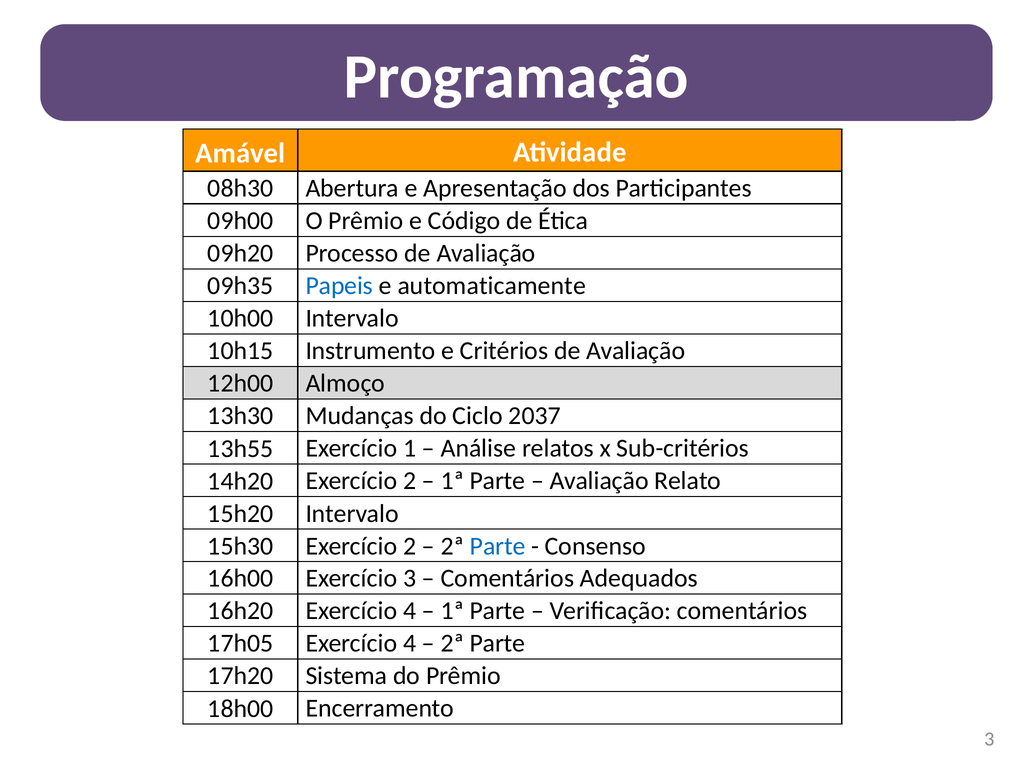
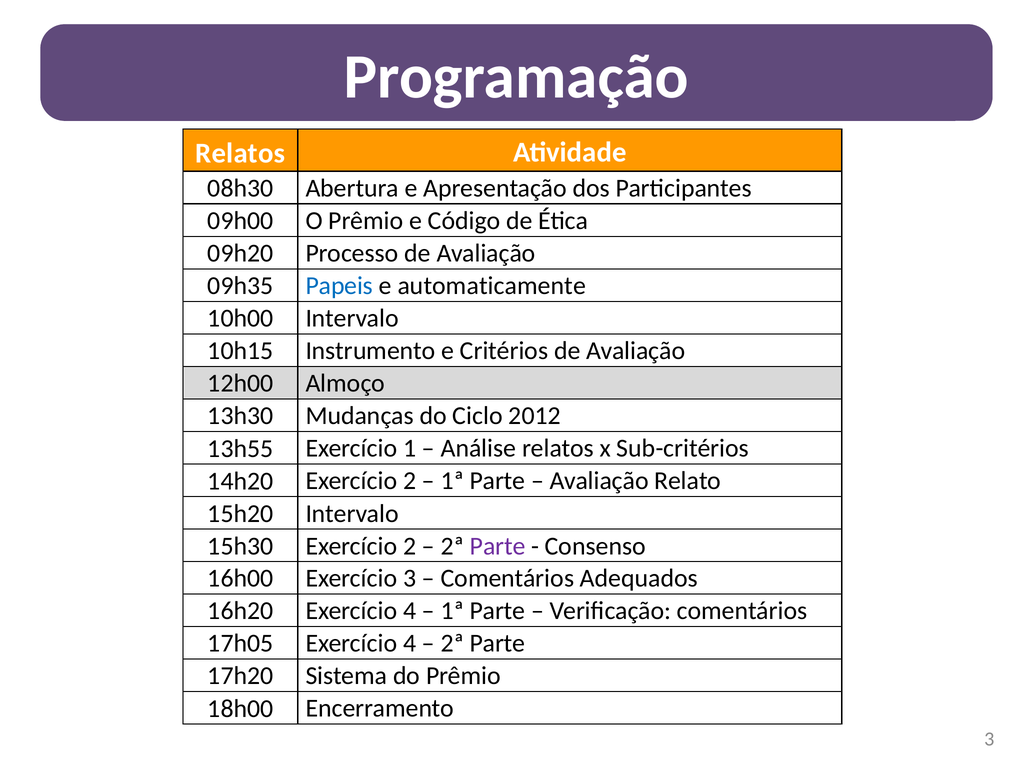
Amável: Amável -> Relatos (240, 153)
2037: 2037 -> 2012 (535, 416)
Parte colour: blue -> purple (498, 547)
